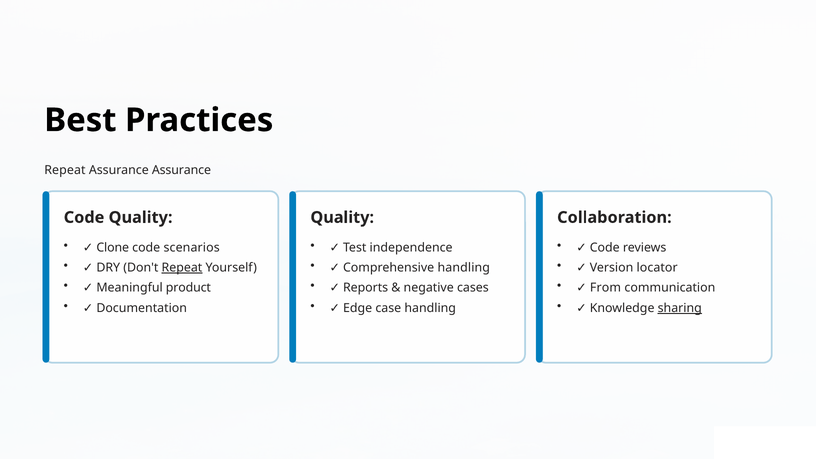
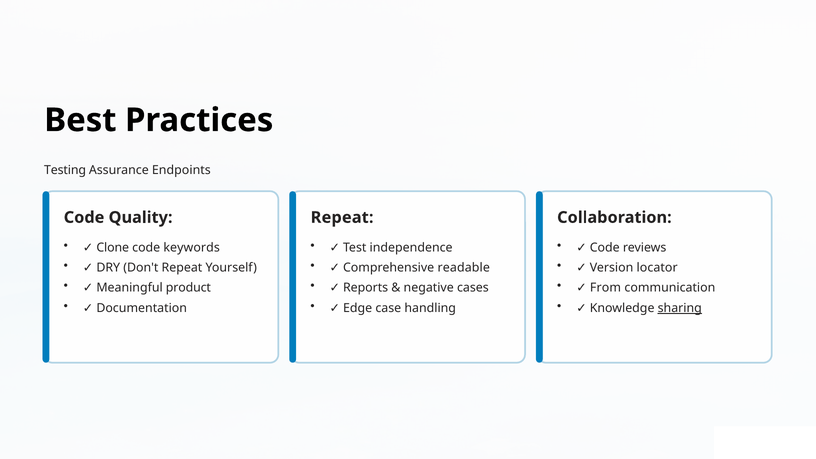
Repeat: Repeat -> Testing (65, 170)
Assurance Assurance: Assurance -> Endpoints (181, 170)
Quality: Quality -> Repeat (342, 217)
scenarios: scenarios -> keywords (192, 248)
Repeat underline: present -> none (182, 268)
Comprehensive handling: handling -> readable (464, 268)
